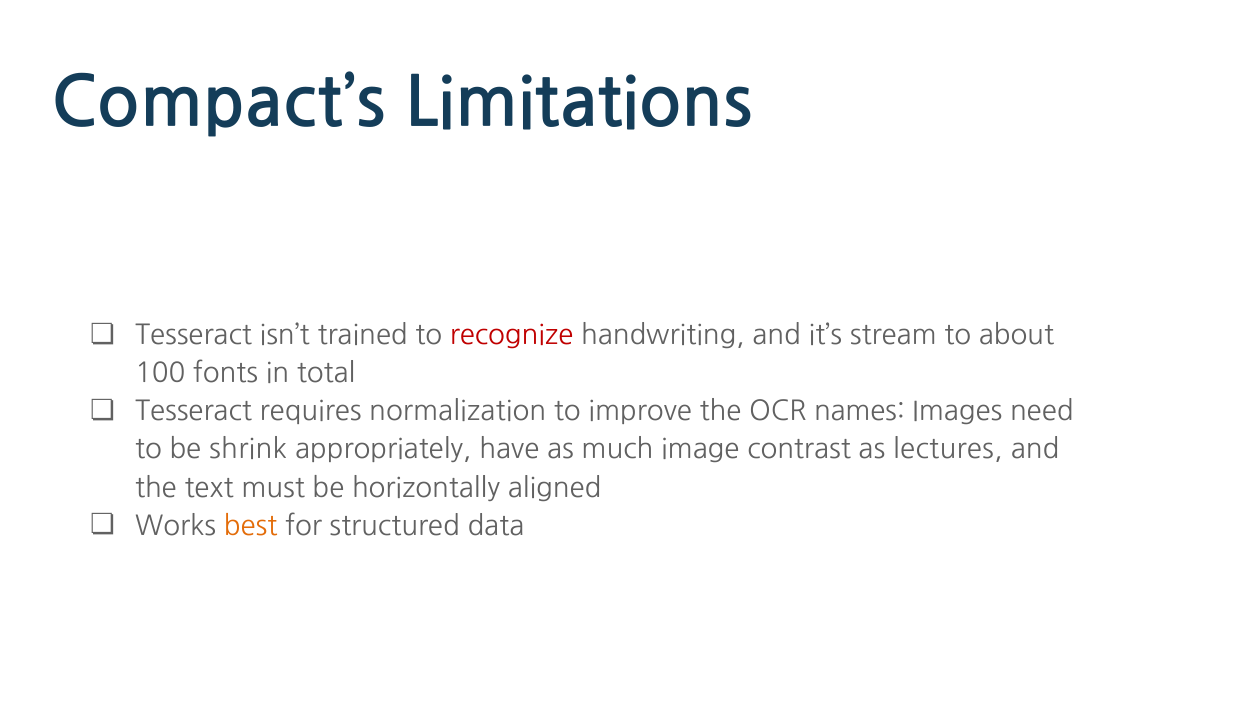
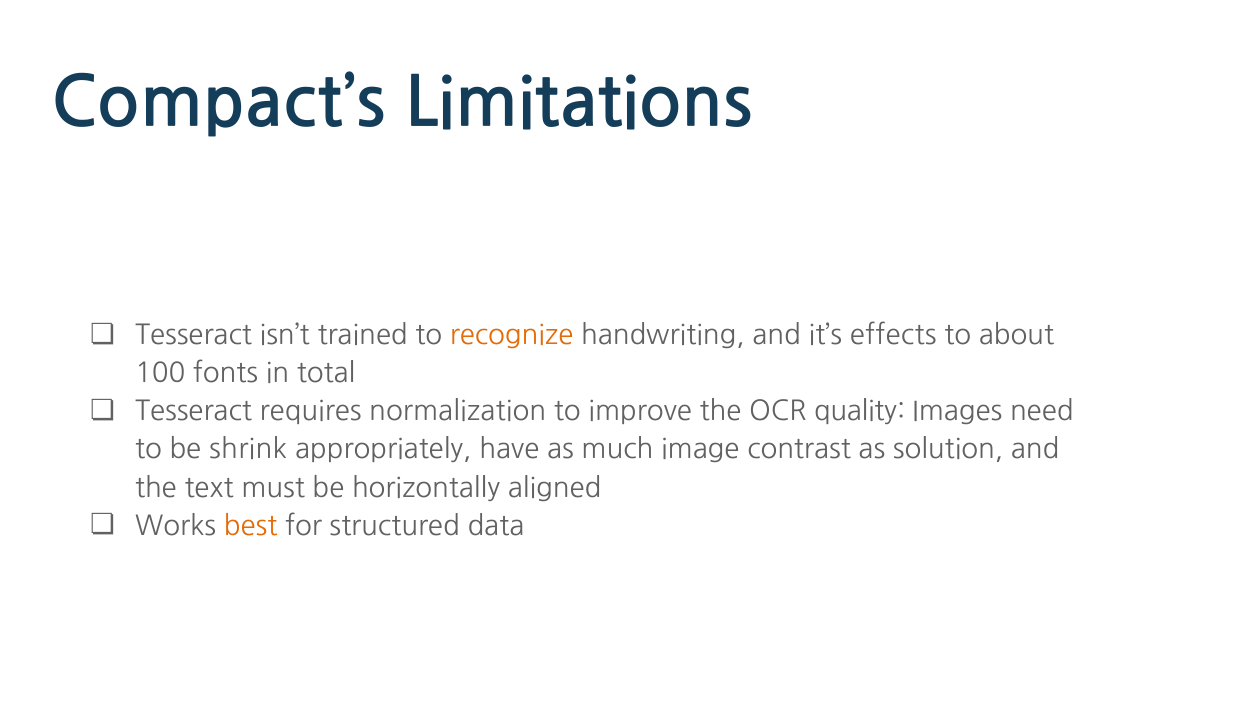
recognize colour: red -> orange (512, 335)
stream: stream -> effects (893, 335)
names: names -> quality (860, 412)
lectures: lectures -> solution (948, 450)
